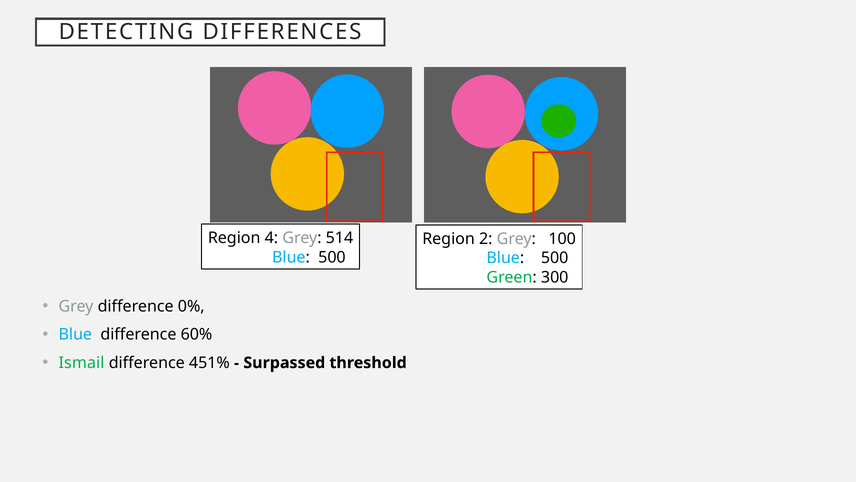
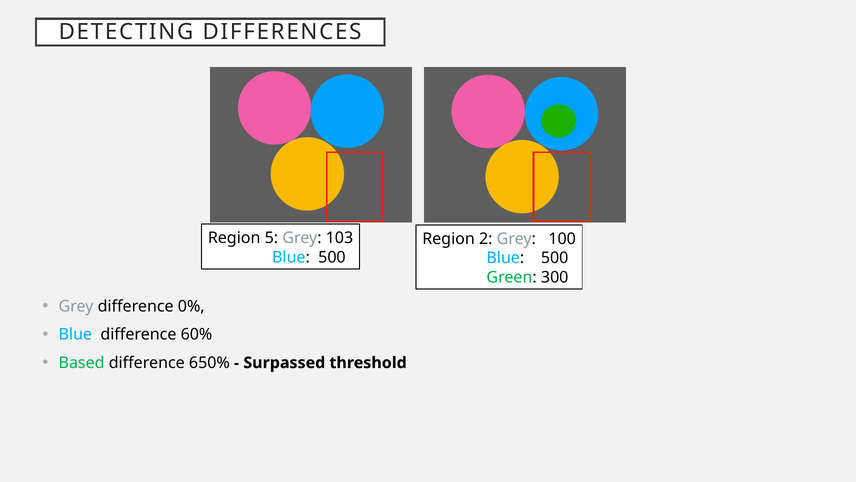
4: 4 -> 5 (271, 238)
514: 514 -> 103 (339, 238)
Ismail: Ismail -> Based (82, 362)
451%: 451% -> 650% (209, 362)
